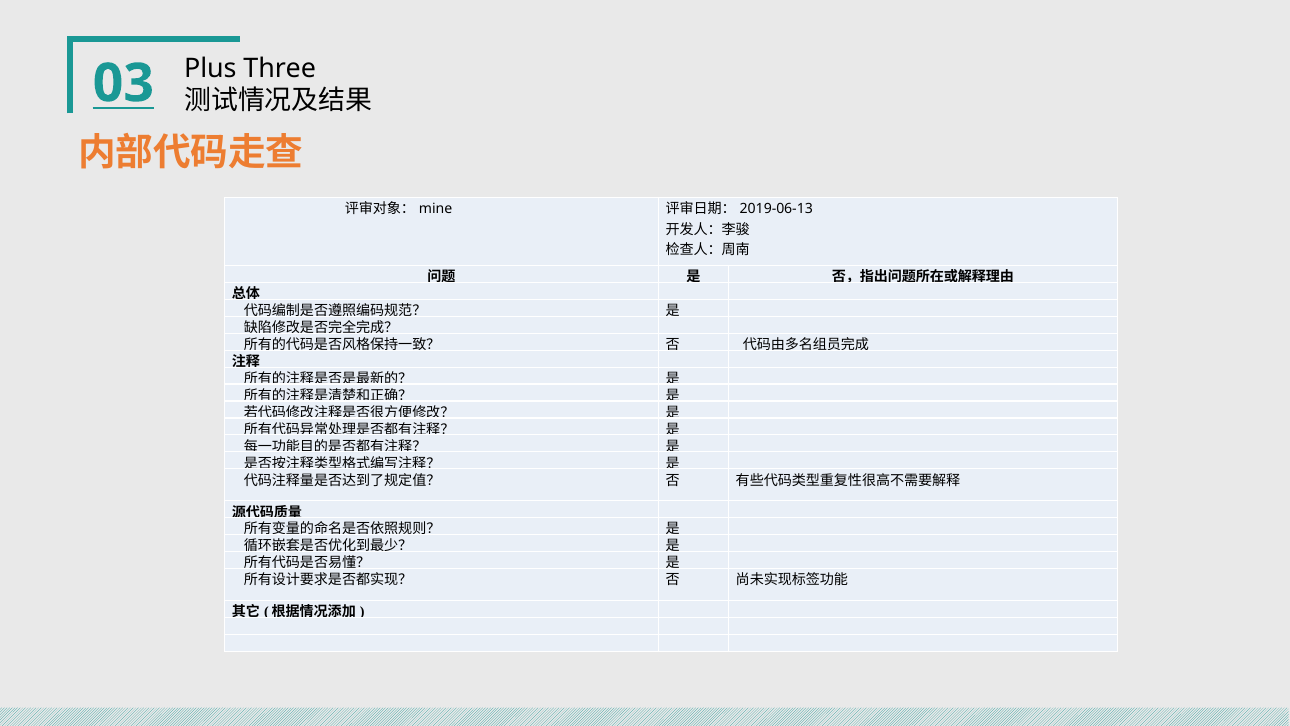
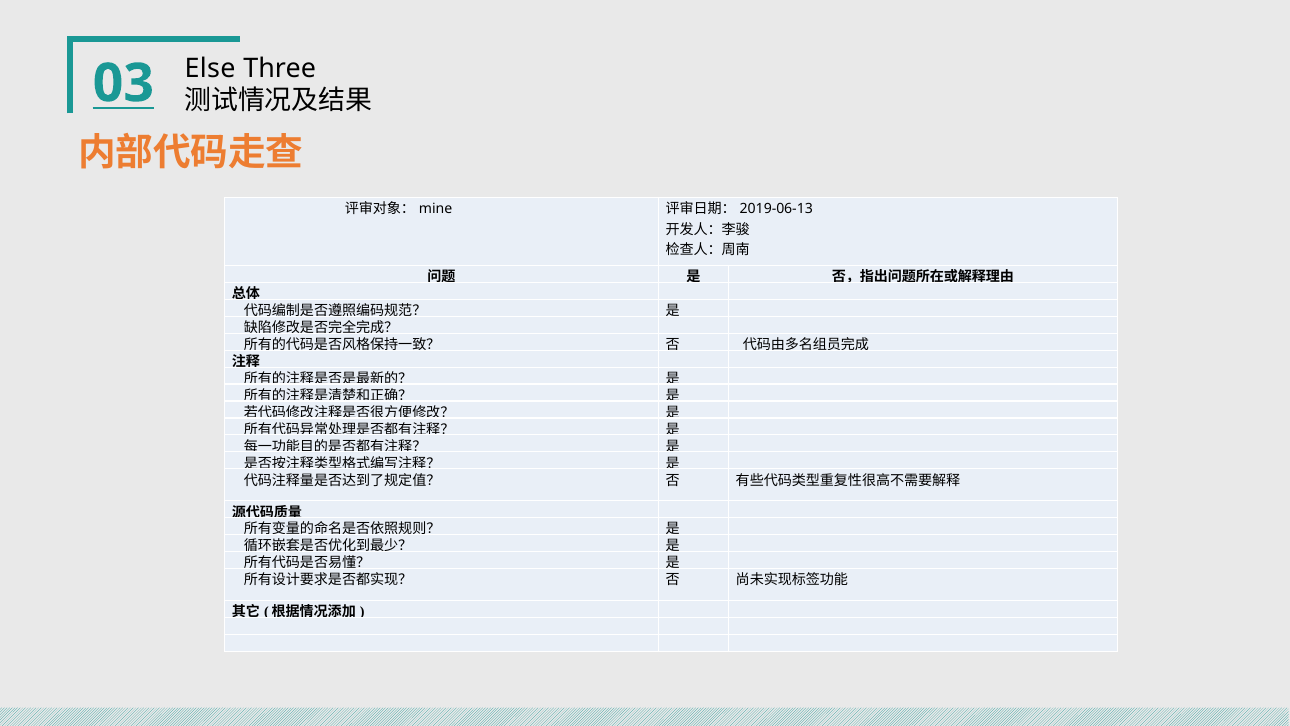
Plus: Plus -> Else (210, 69)
